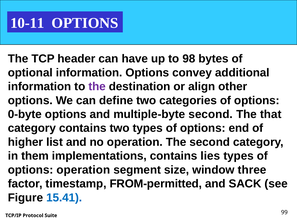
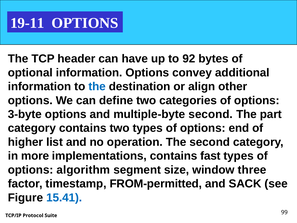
10-11: 10-11 -> 19-11 (27, 23)
98: 98 -> 92 (189, 59)
the colour: purple -> blue (97, 86)
0-byte: 0-byte -> 3-byte (25, 114)
that: that -> part (271, 114)
them: them -> more (35, 156)
lies: lies -> fast (210, 156)
options operation: operation -> algorithm (83, 170)
